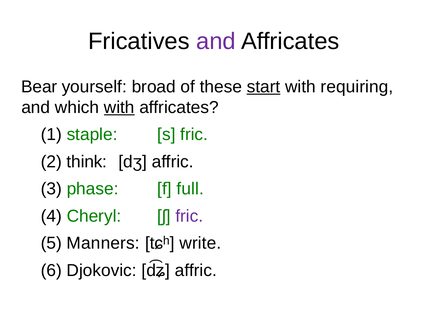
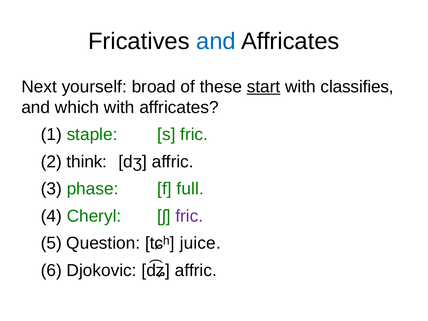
and colour: purple -> blue (216, 41)
Bear: Bear -> Next (39, 87)
requiring: requiring -> classifies (357, 87)
with underline: present -> none (119, 107)
Manners: Manners -> Question (103, 243)
write: write -> juice (200, 243)
